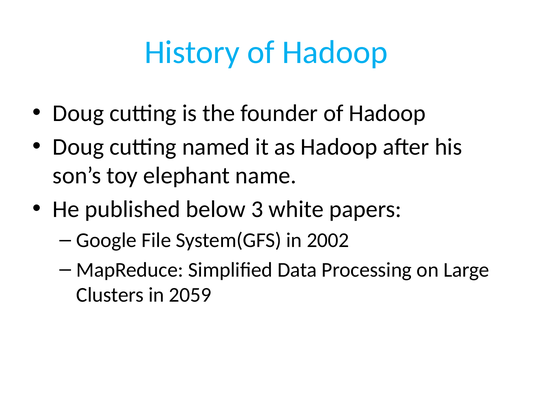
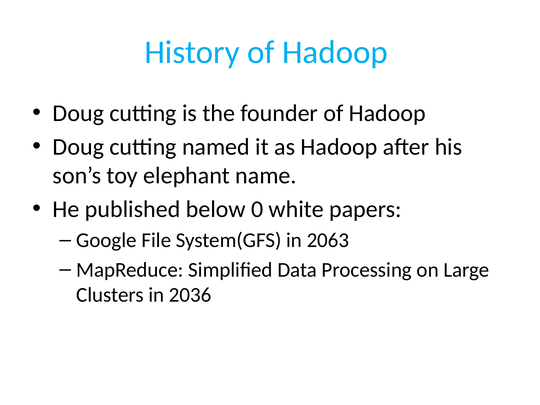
3: 3 -> 0 (257, 209)
2002: 2002 -> 2063 (328, 240)
2059: 2059 -> 2036 (190, 295)
